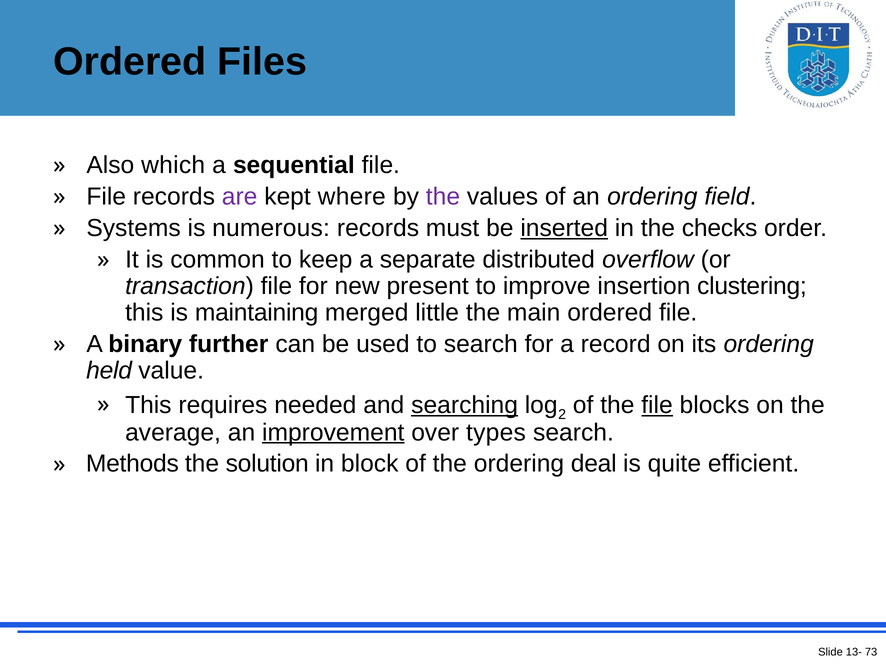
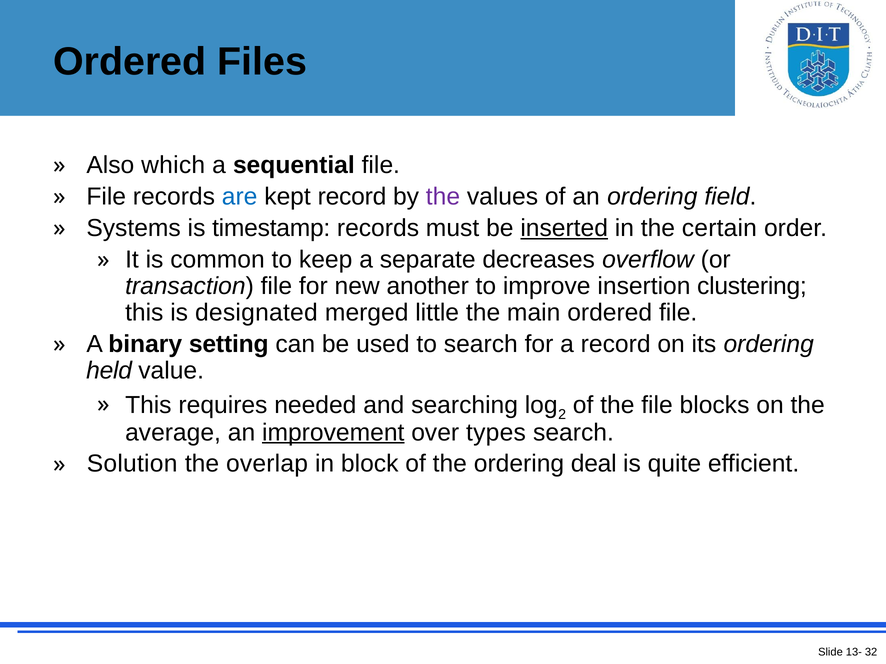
are colour: purple -> blue (240, 197)
kept where: where -> record (352, 197)
numerous: numerous -> timestamp (271, 228)
checks: checks -> certain (719, 228)
distributed: distributed -> decreases (539, 260)
present: present -> another (428, 286)
maintaining: maintaining -> designated (256, 313)
further: further -> setting (229, 344)
searching underline: present -> none (465, 405)
file underline: present -> none (657, 405)
Methods: Methods -> Solution (132, 464)
solution: solution -> overlap (267, 464)
73: 73 -> 32 (871, 653)
